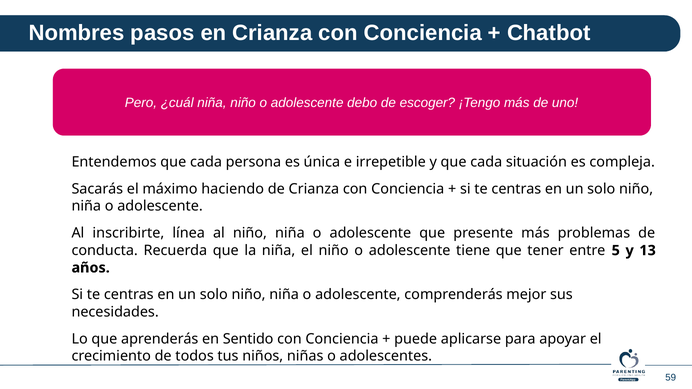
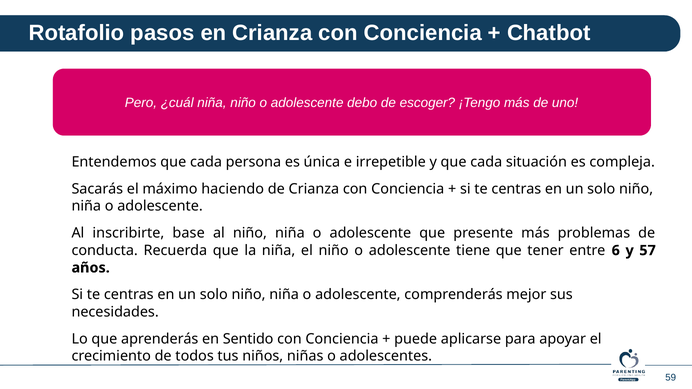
Nombres: Nombres -> Rotafolio (76, 33)
línea: línea -> base (189, 233)
5: 5 -> 6 (616, 251)
13: 13 -> 57 (648, 251)
